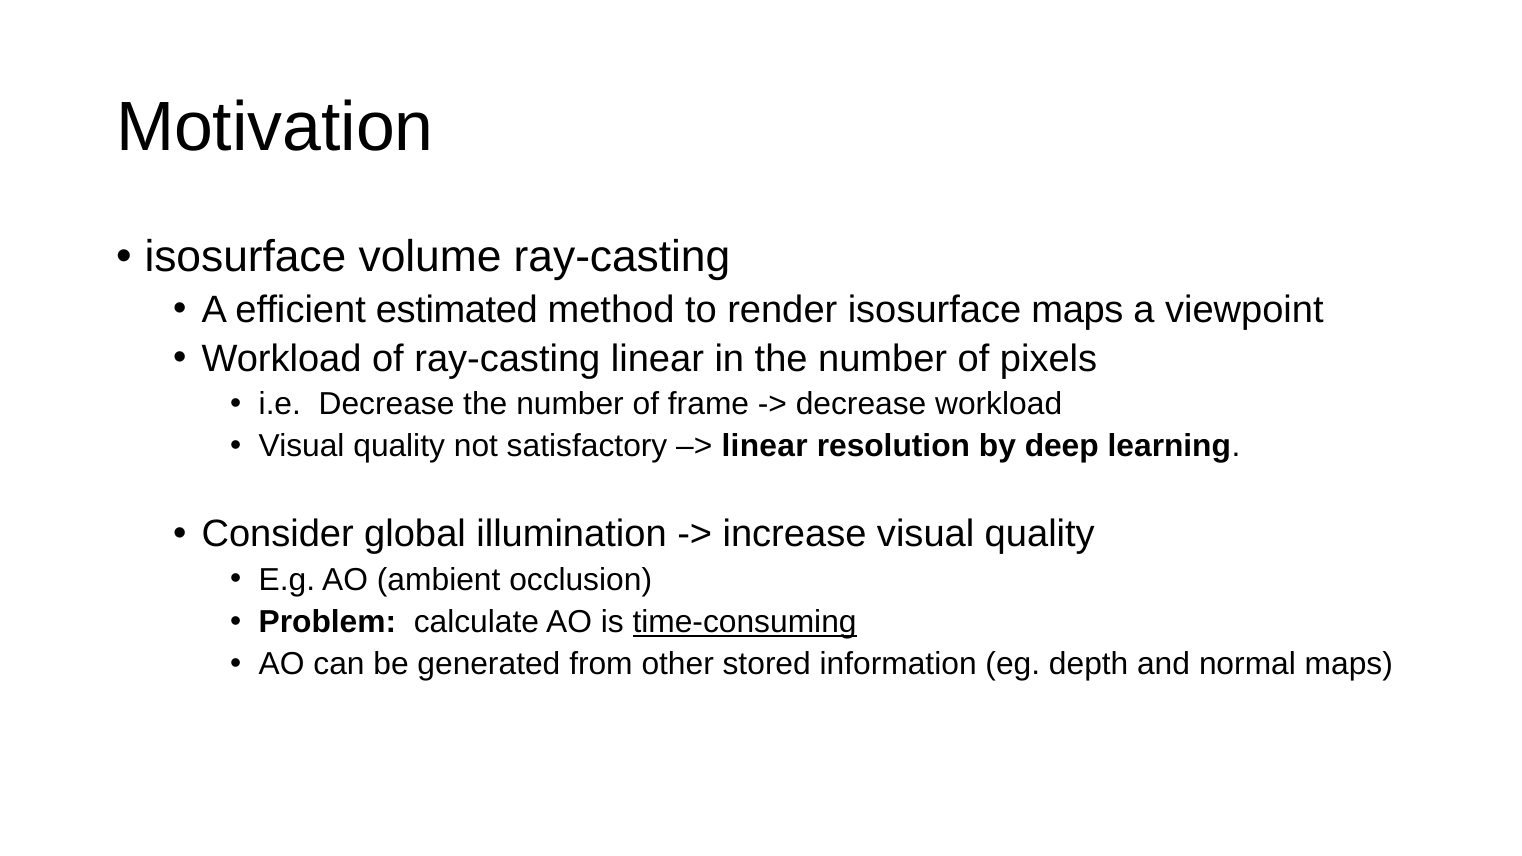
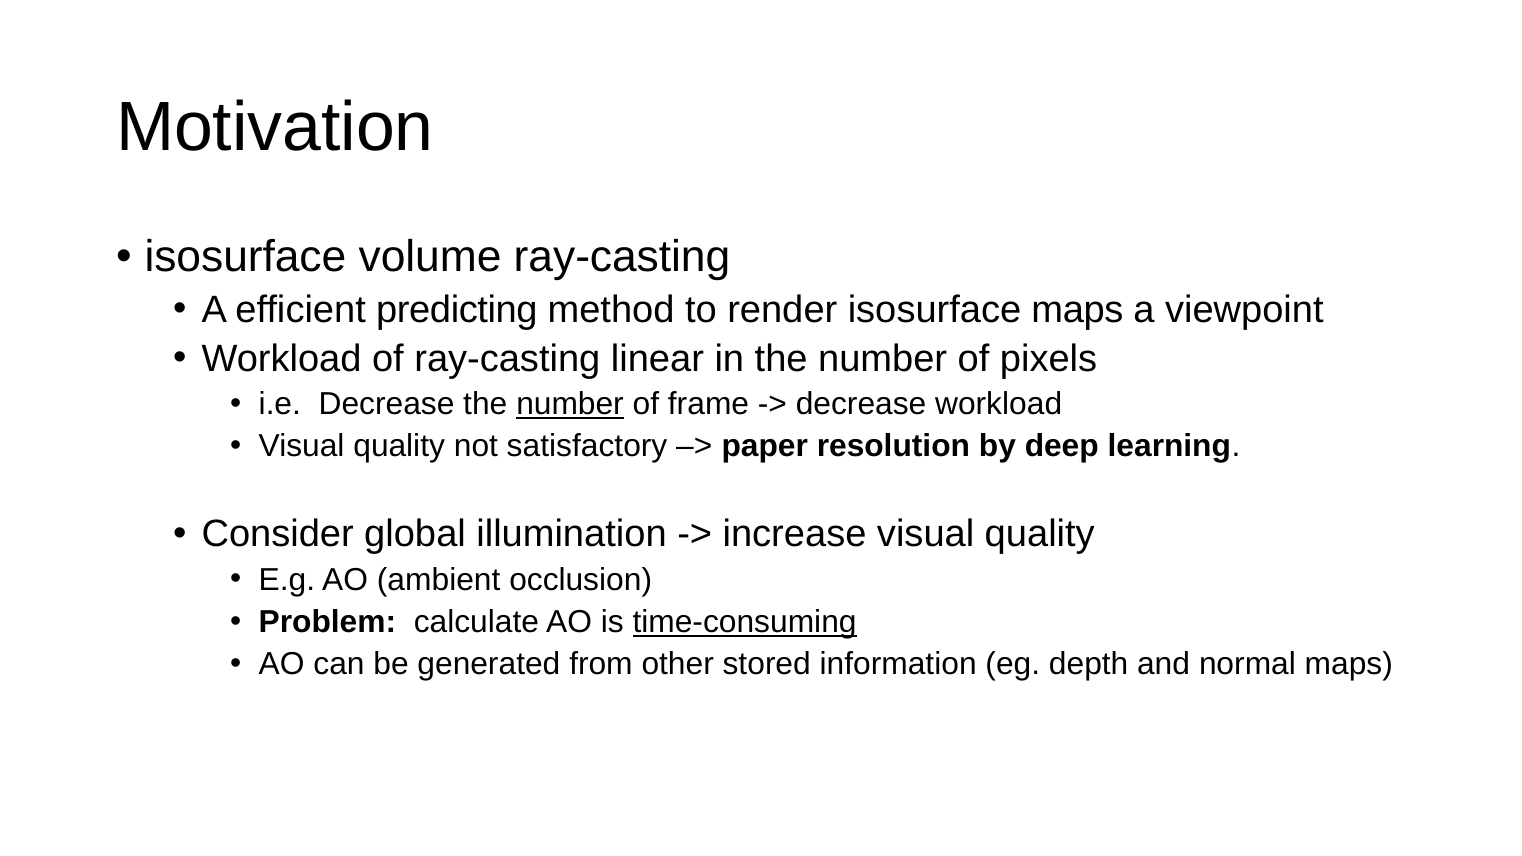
estimated: estimated -> predicting (457, 310)
number underline: none -> present (570, 404)
linear: linear -> paper (765, 447)
